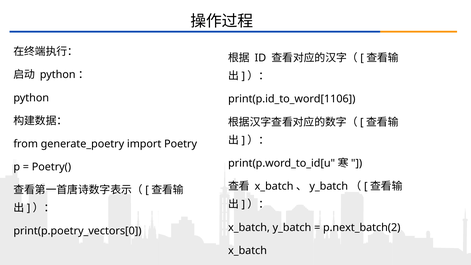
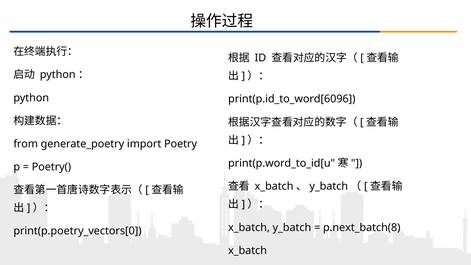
print(p.id_to_word[1106: print(p.id_to_word[1106 -> print(p.id_to_word[6096 (292, 99)
p.next_batch(2: p.next_batch(2 -> p.next_batch(8 (362, 227)
